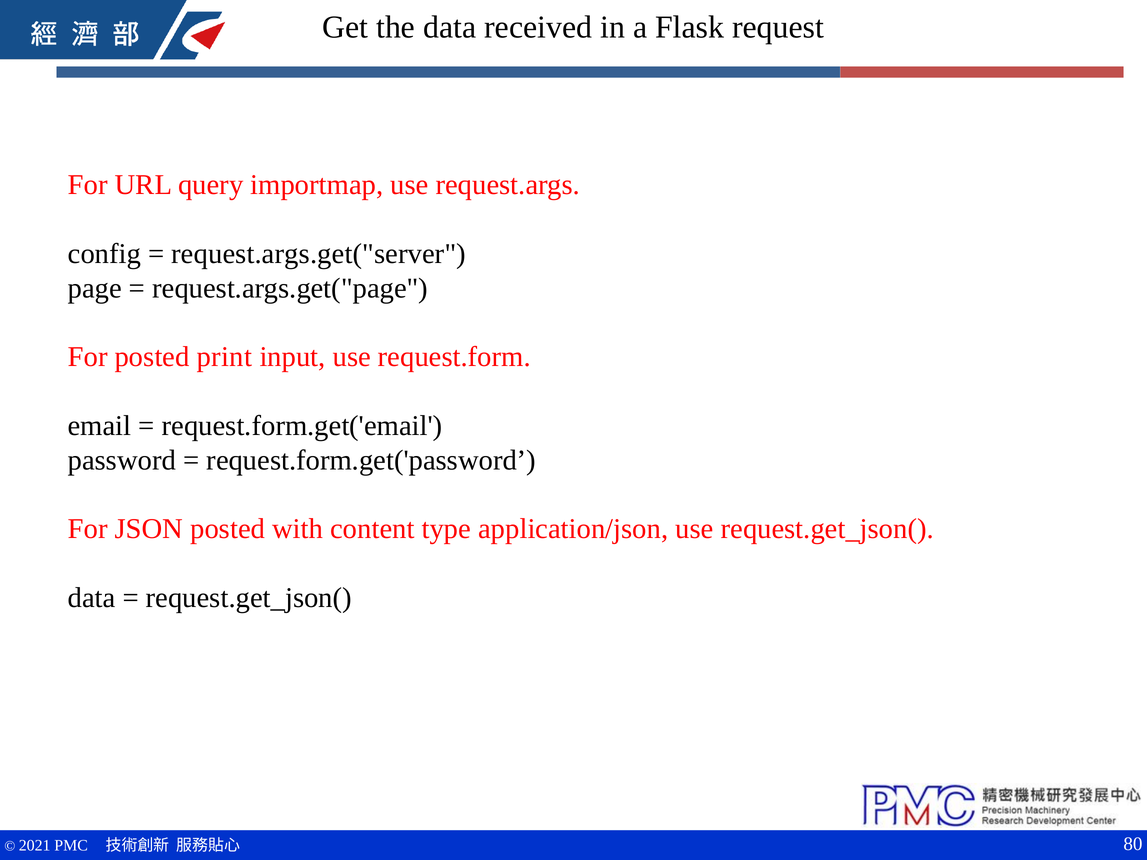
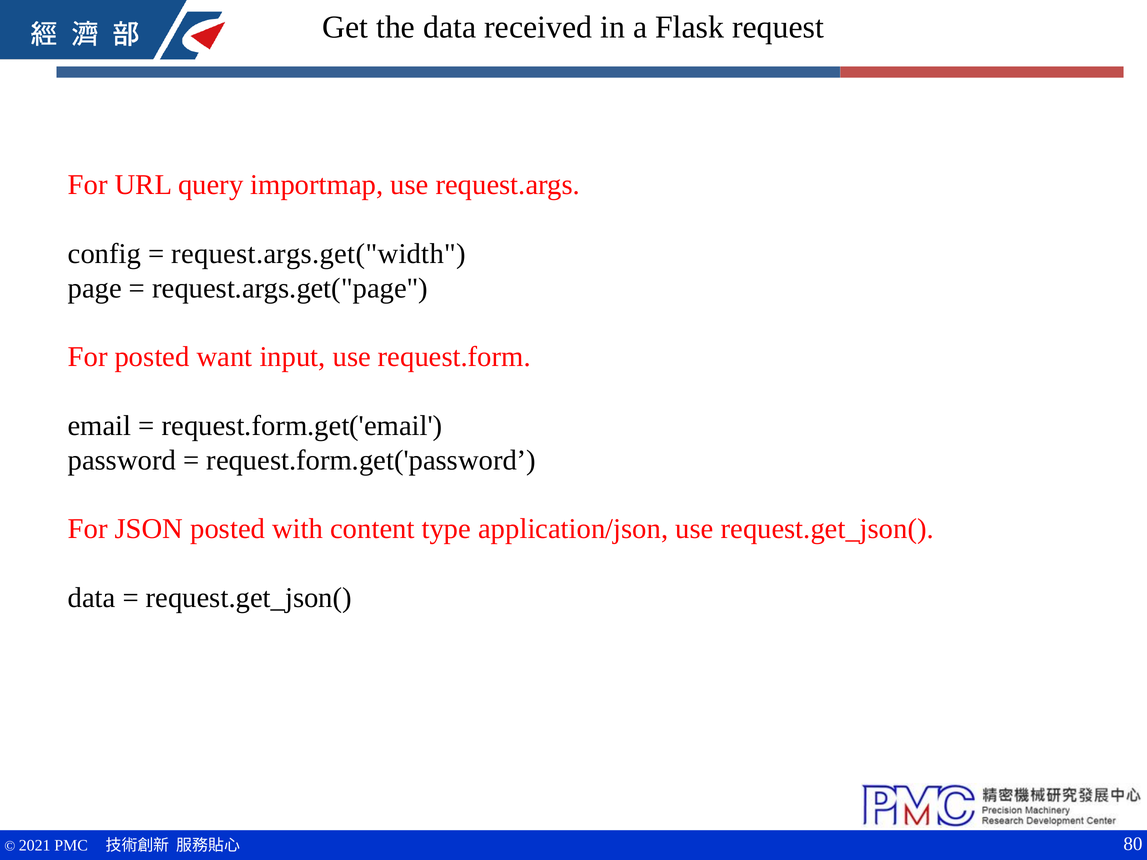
request.args.get("server: request.args.get("server -> request.args.get("width (319, 254)
print: print -> want (225, 357)
